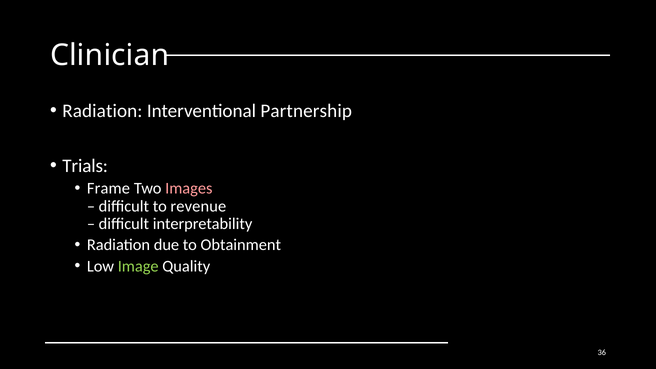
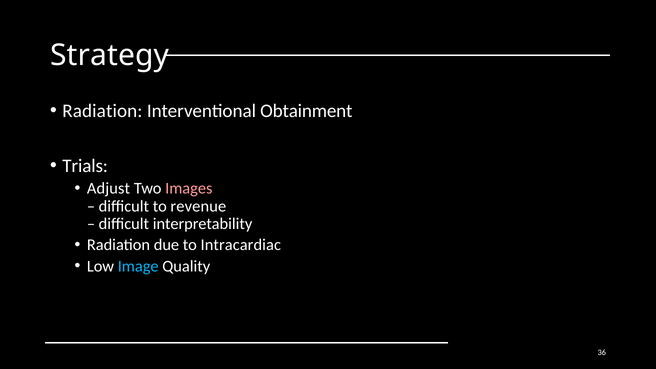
Clinician: Clinician -> Strategy (110, 55)
Partnership: Partnership -> Obtainment (306, 111)
Frame: Frame -> Adjust (109, 189)
Obtainment: Obtainment -> Intracardiac (241, 245)
Image colour: light green -> light blue (138, 266)
